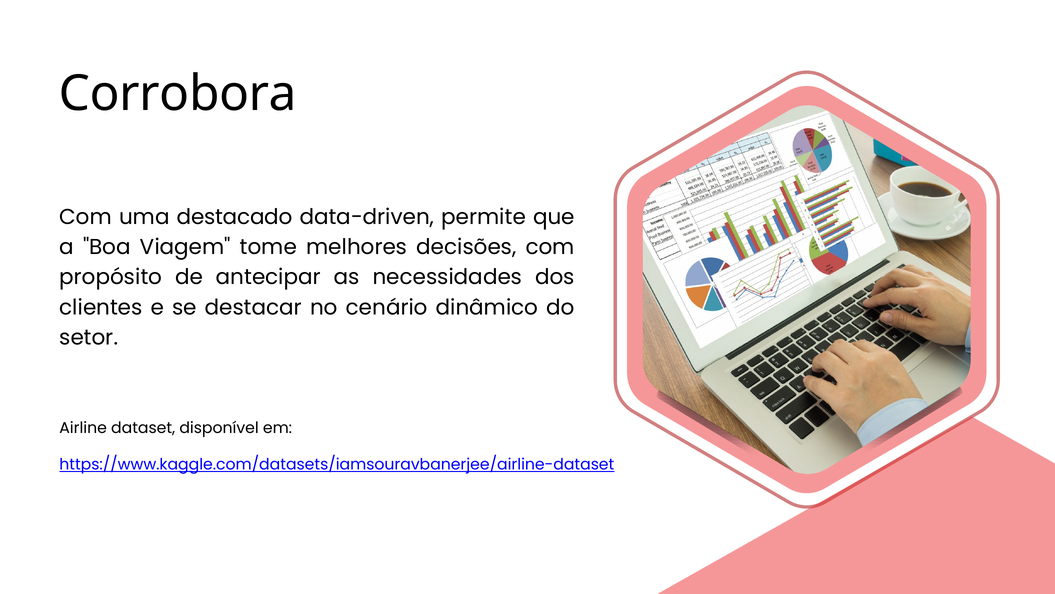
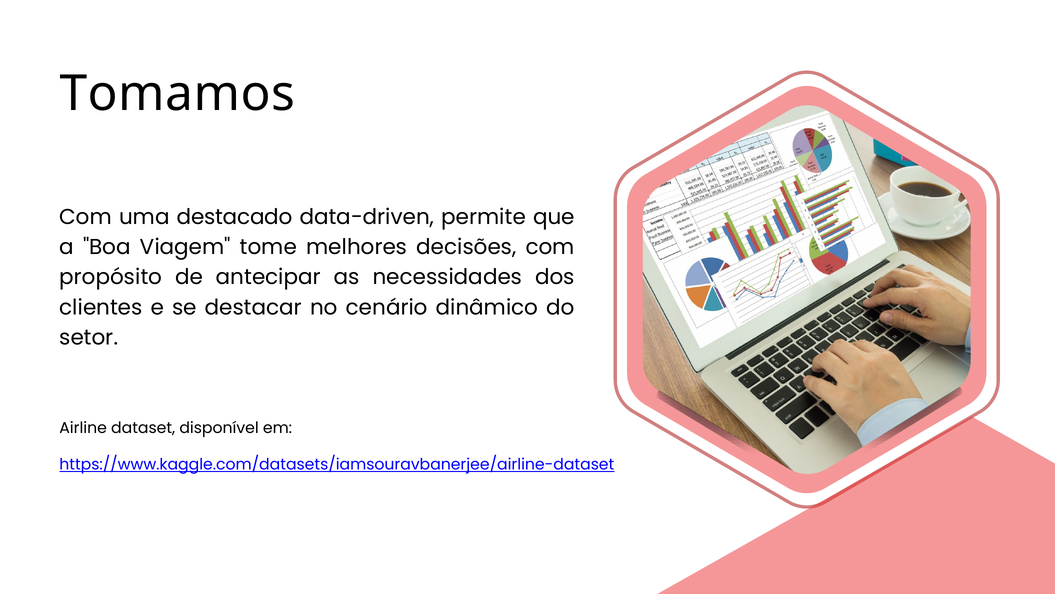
Corrobora: Corrobora -> Tomamos (177, 94)
